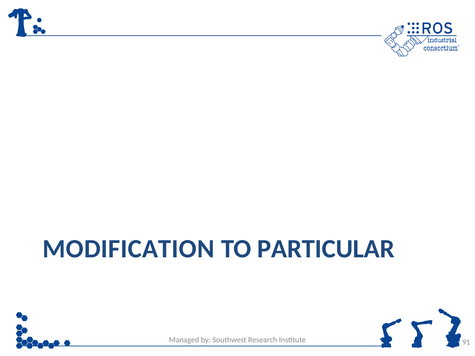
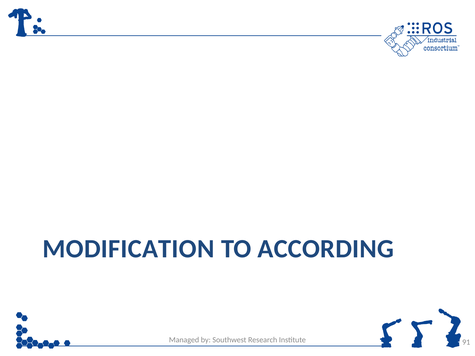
PARTICULAR: PARTICULAR -> ACCORDING (326, 249)
